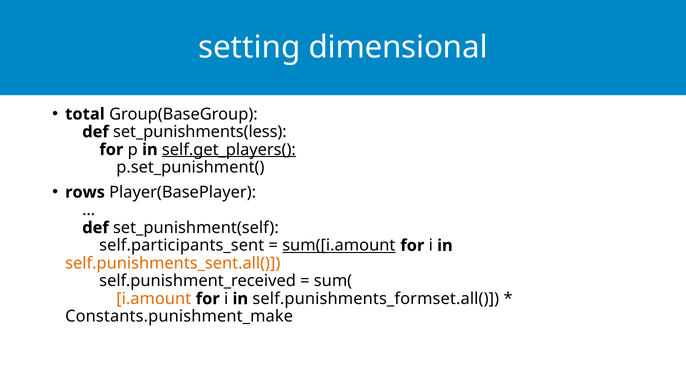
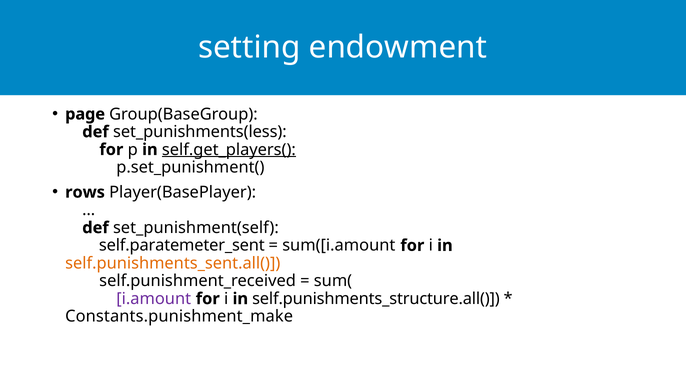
dimensional: dimensional -> endowment (398, 47)
total: total -> page (85, 114)
self.participants_sent: self.participants_sent -> self.paratemeter_sent (182, 245)
sum([i.amount underline: present -> none (339, 245)
i.amount colour: orange -> purple (154, 299)
self.punishments_formset.all(: self.punishments_formset.all( -> self.punishments_structure.all( (376, 299)
